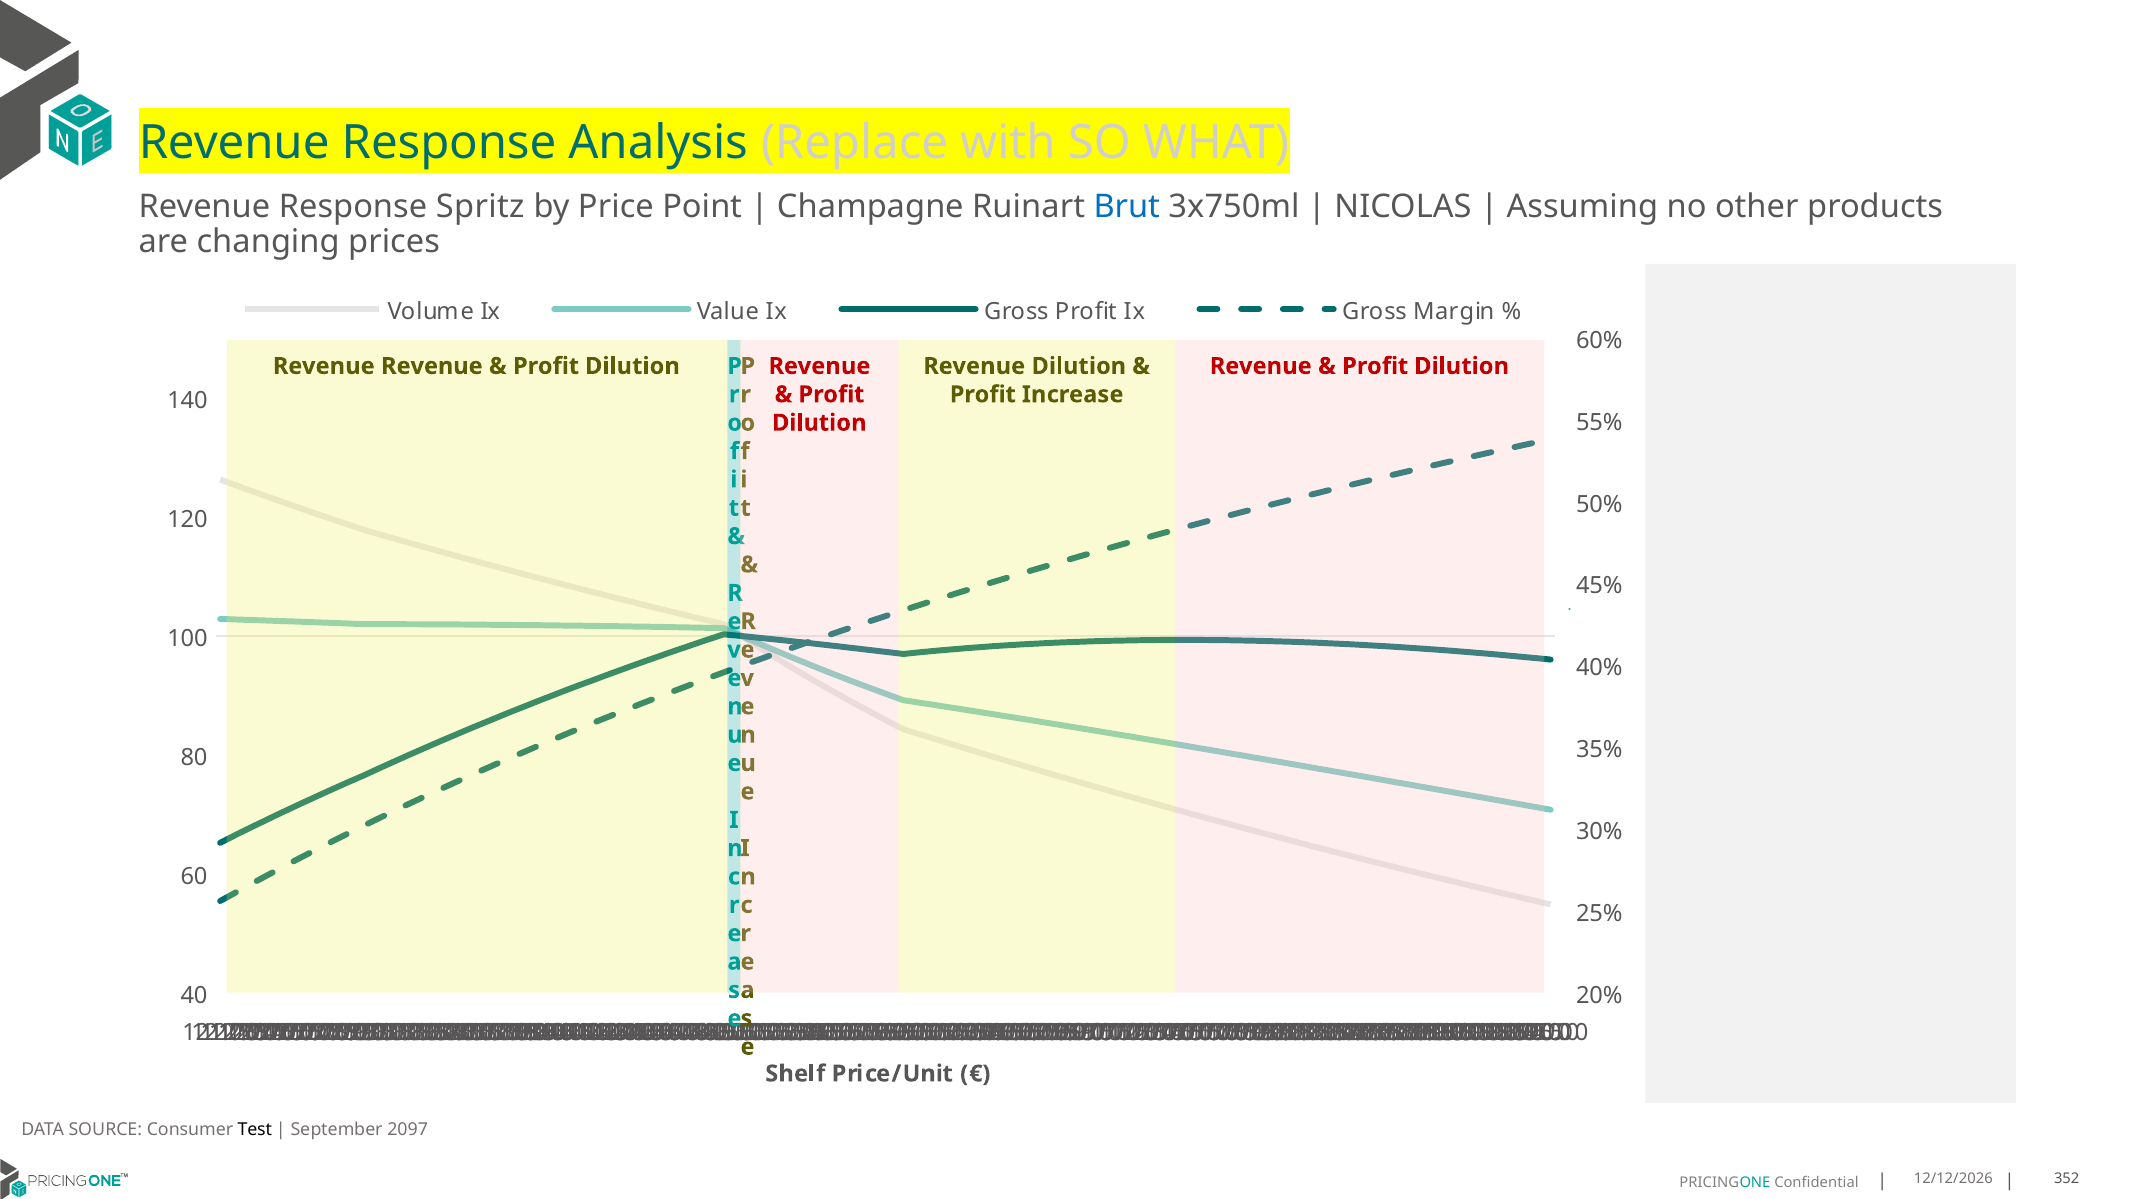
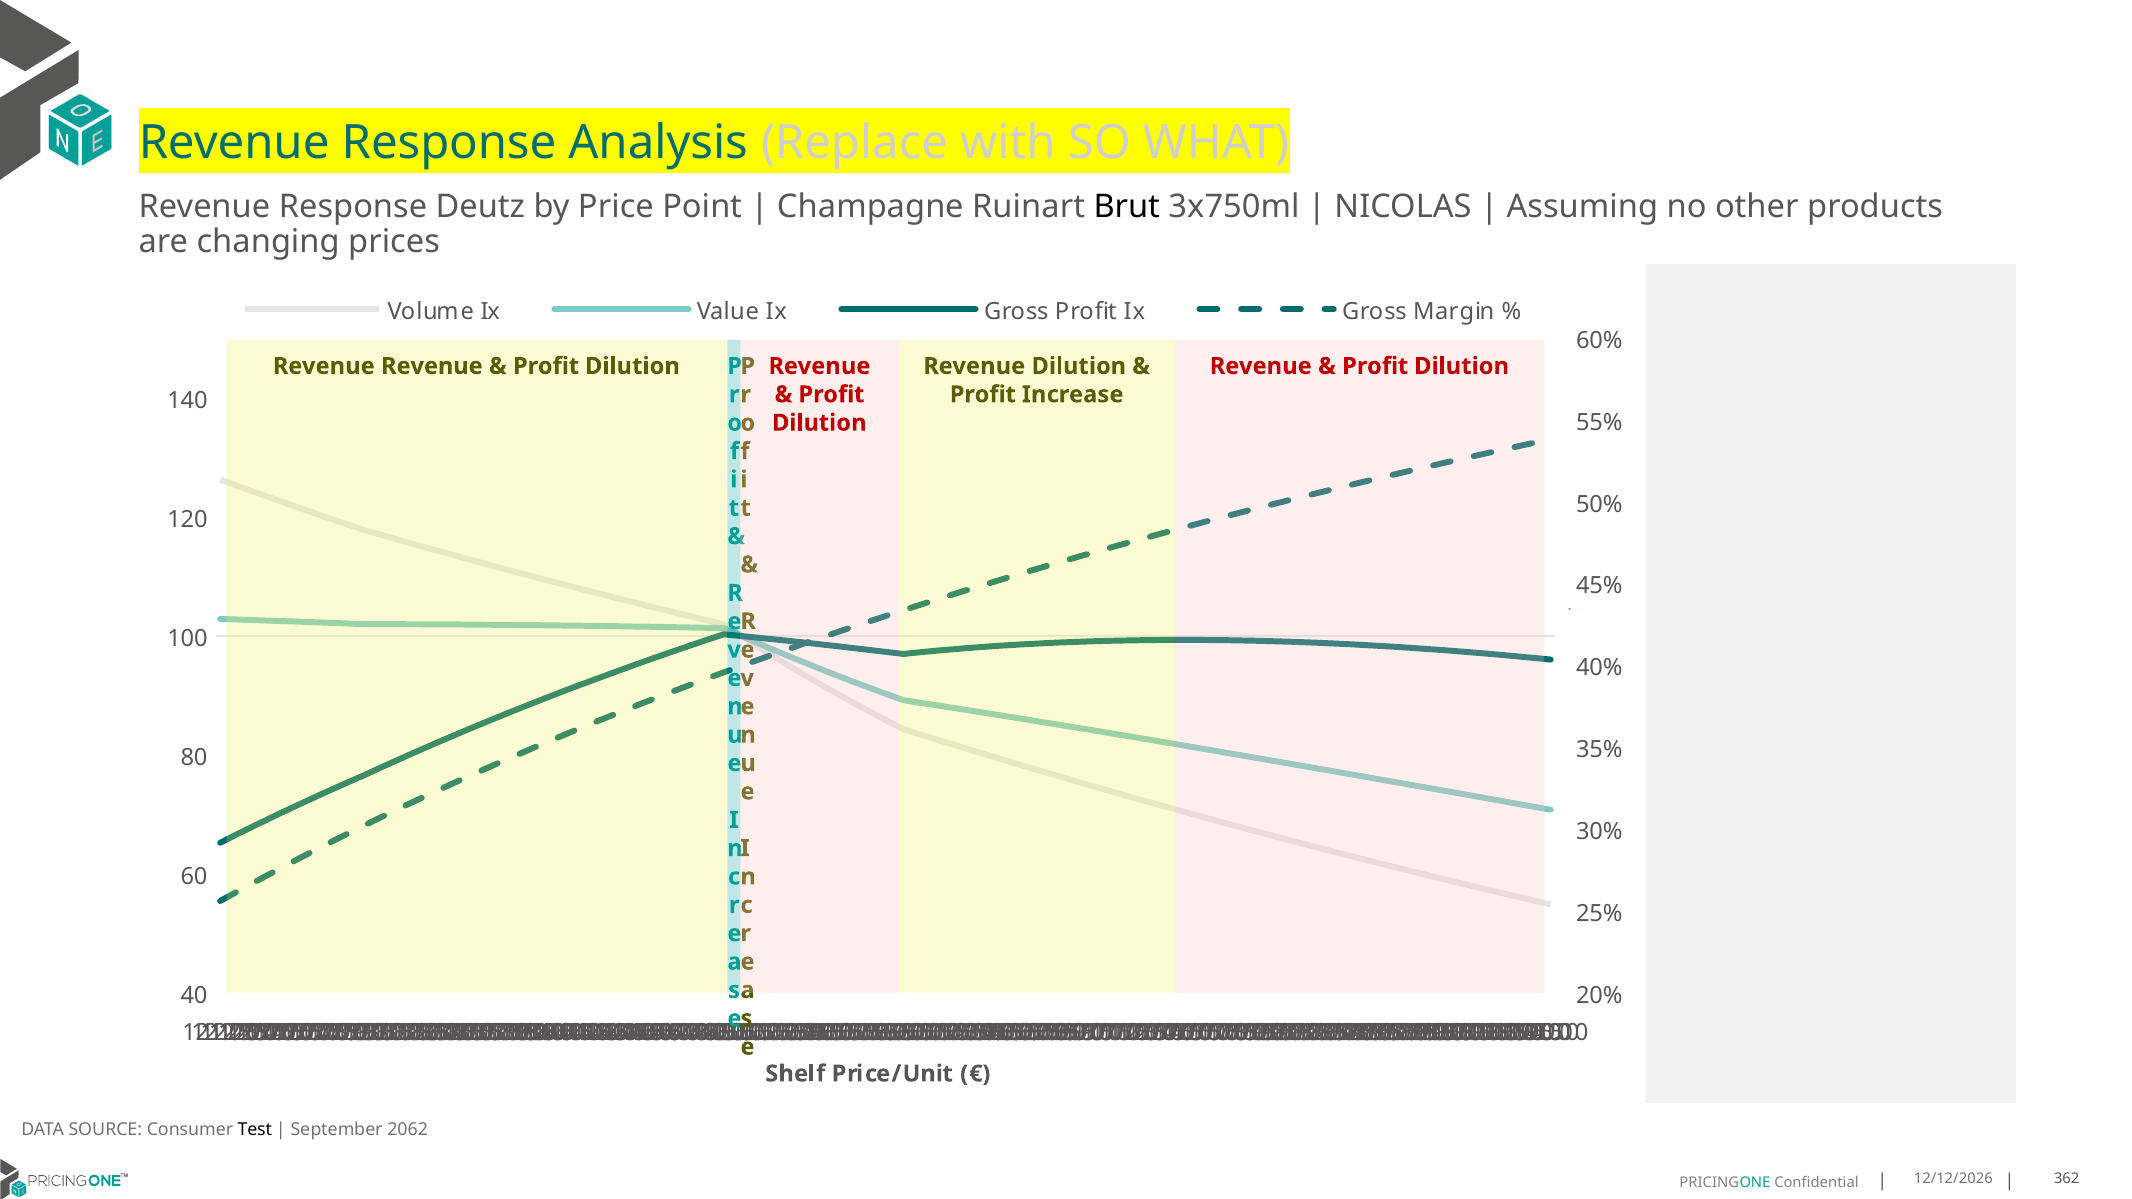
Spritz: Spritz -> Deutz (480, 206)
Brut colour: blue -> black (1127, 206)
2097: 2097 -> 2062 (408, 1130)
352: 352 -> 362 (2067, 1179)
